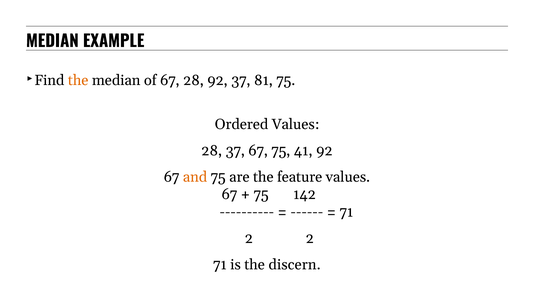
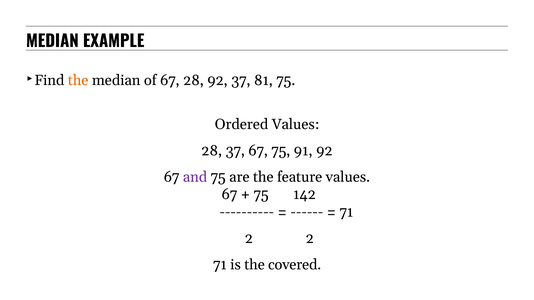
41: 41 -> 91 (303, 151)
and colour: orange -> purple (195, 177)
discern: discern -> covered (295, 264)
